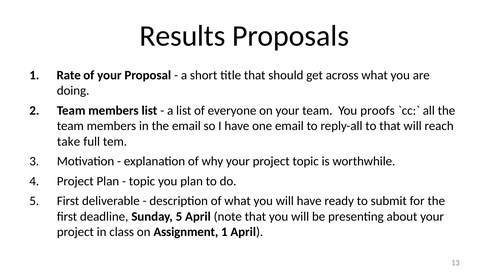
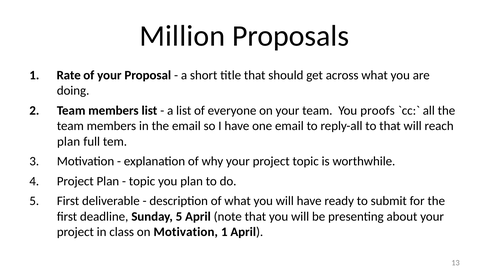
Results: Results -> Million (182, 36)
take: take -> plan (69, 142)
on Assignment: Assignment -> Motivation (186, 232)
